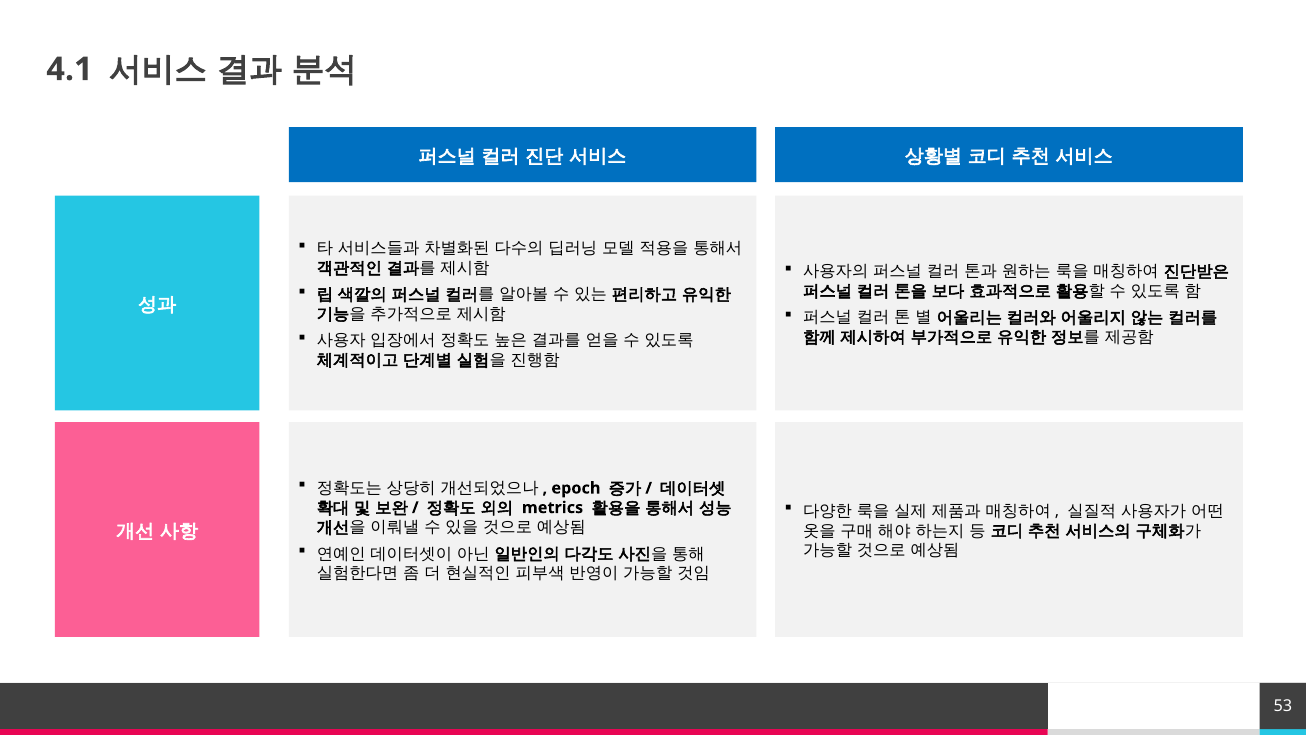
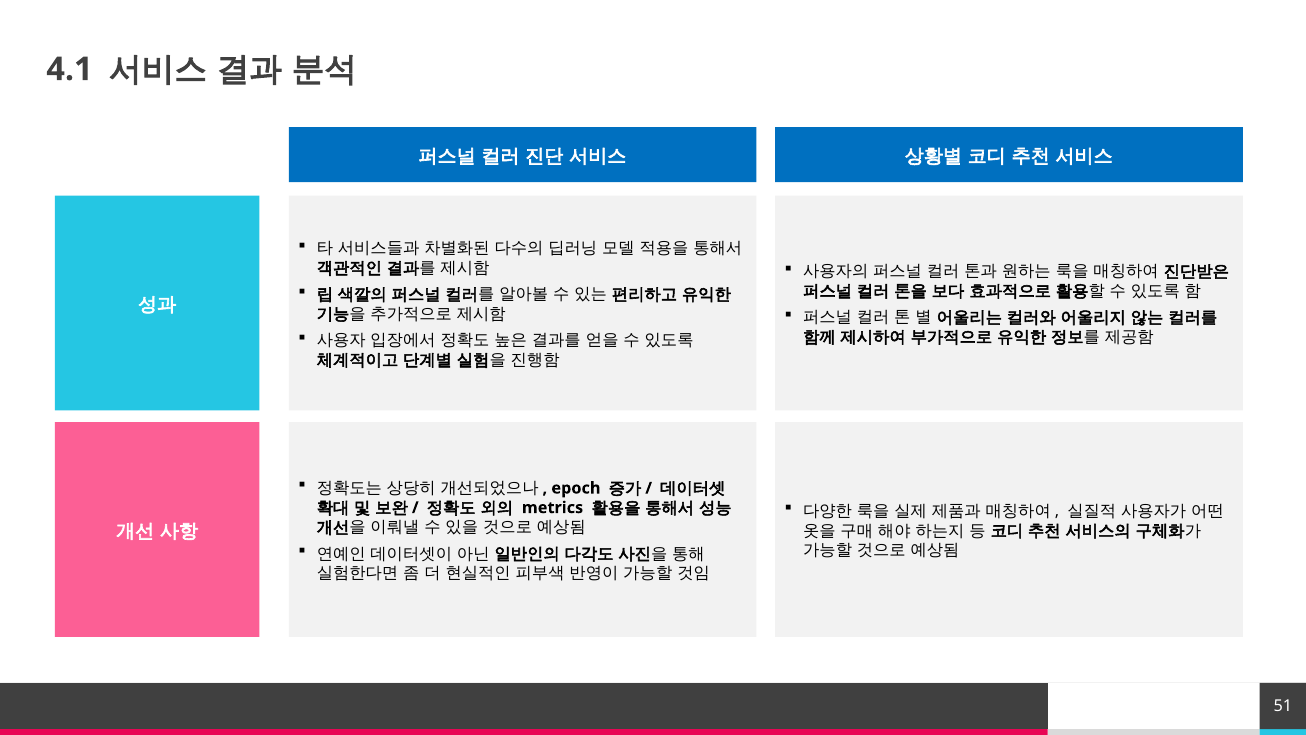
53: 53 -> 51 (1283, 705)
